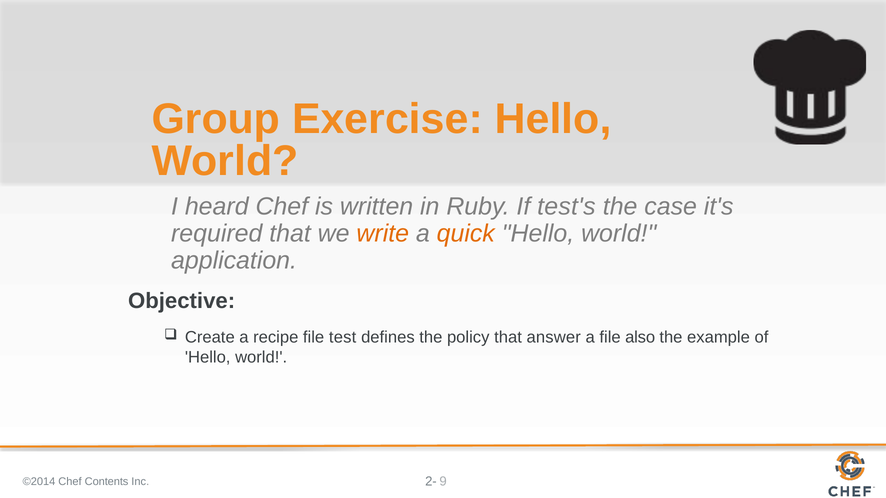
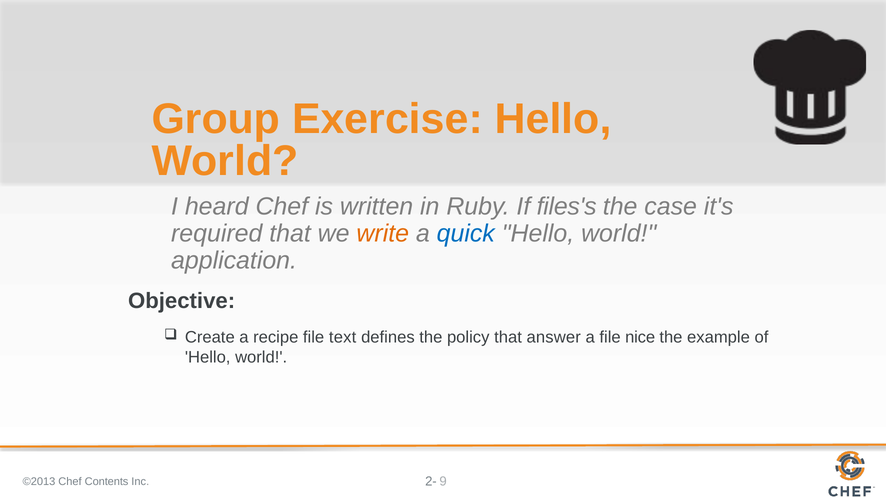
test's: test's -> files's (567, 207)
quick colour: orange -> blue (466, 234)
test: test -> text (343, 338)
also: also -> nice (640, 338)
©2014: ©2014 -> ©2013 (39, 482)
